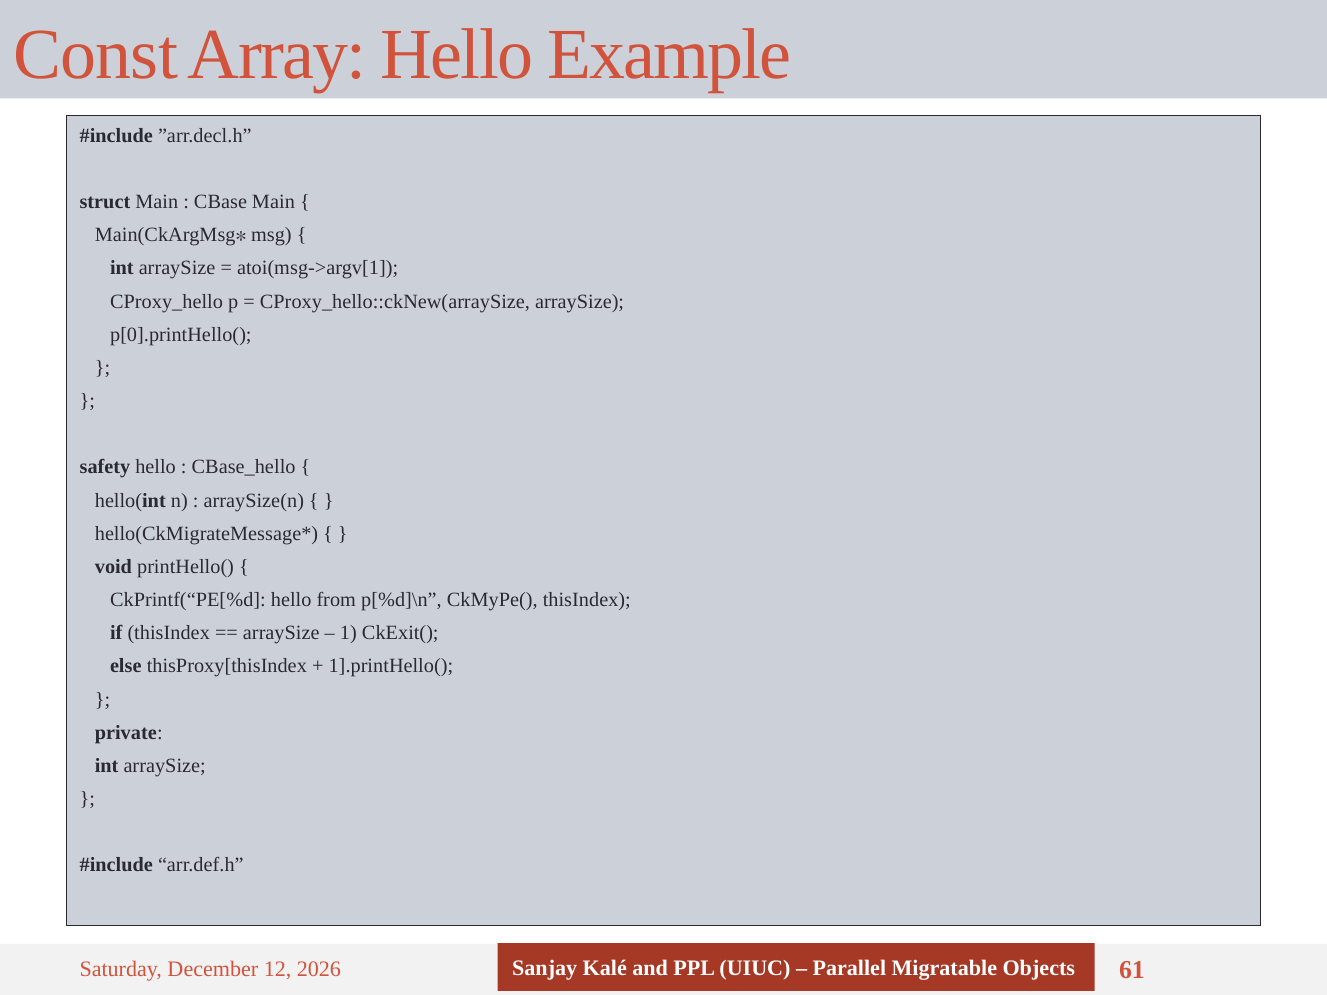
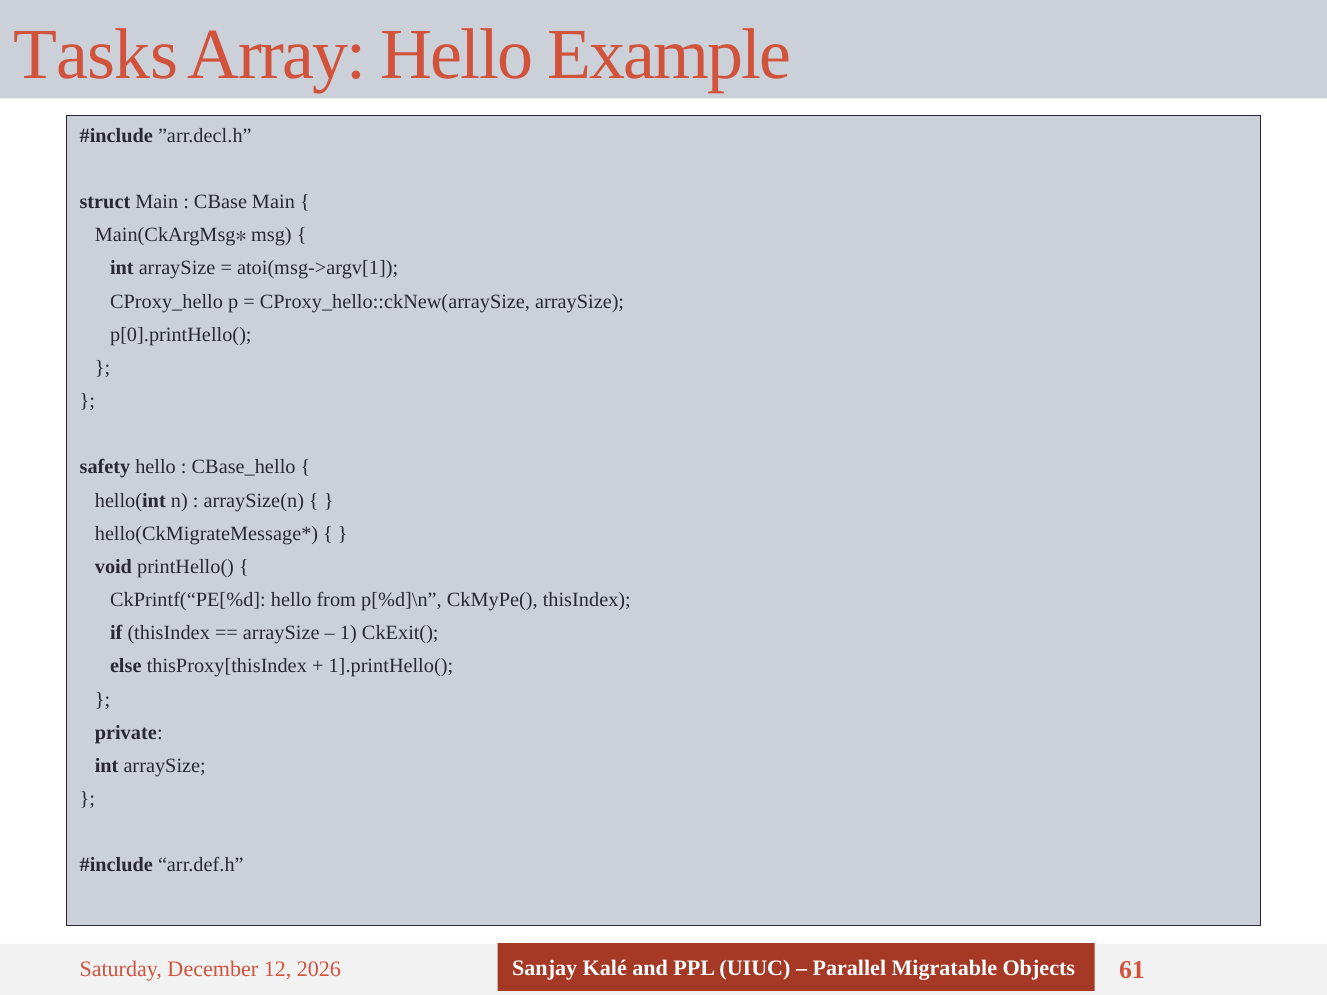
Const: Const -> Tasks (96, 55)
